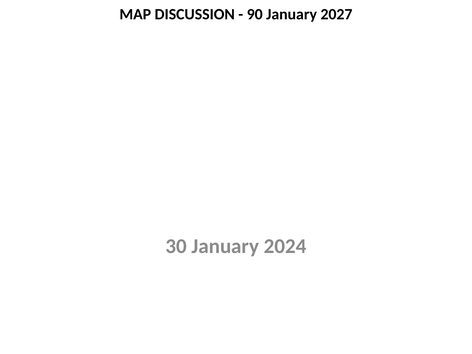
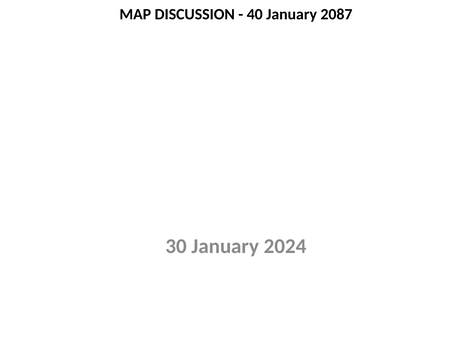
90: 90 -> 40 (255, 14)
2027: 2027 -> 2087 (336, 14)
